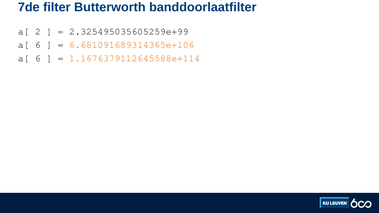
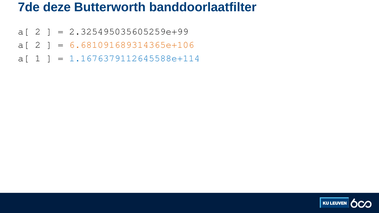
filter: filter -> deze (57, 7)
6: 6 -> 2 (38, 45)
6: 6 -> 1 (38, 58)
1.1676379112645588e+114 colour: orange -> blue (134, 58)
